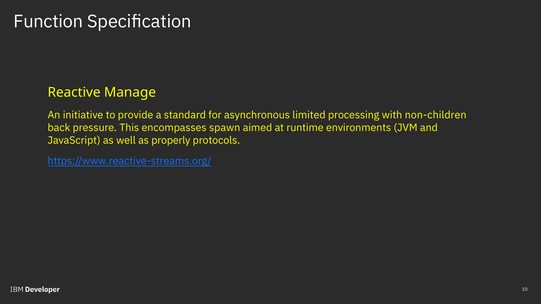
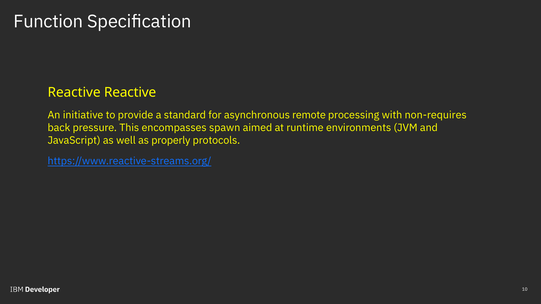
Reactive Manage: Manage -> Reactive (130, 93)
limited: limited -> remote (309, 115)
non-children: non-children -> non-requires (436, 115)
